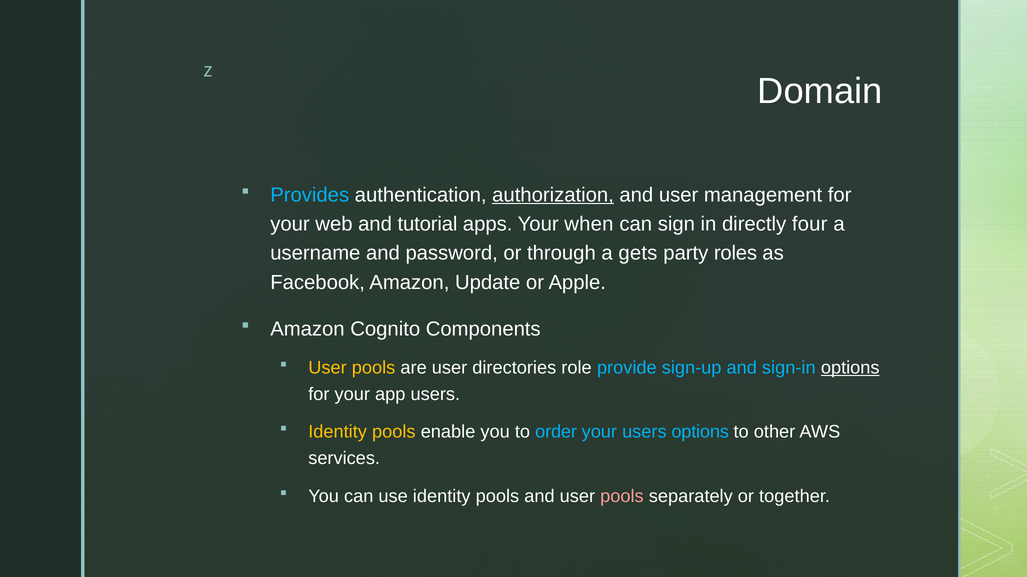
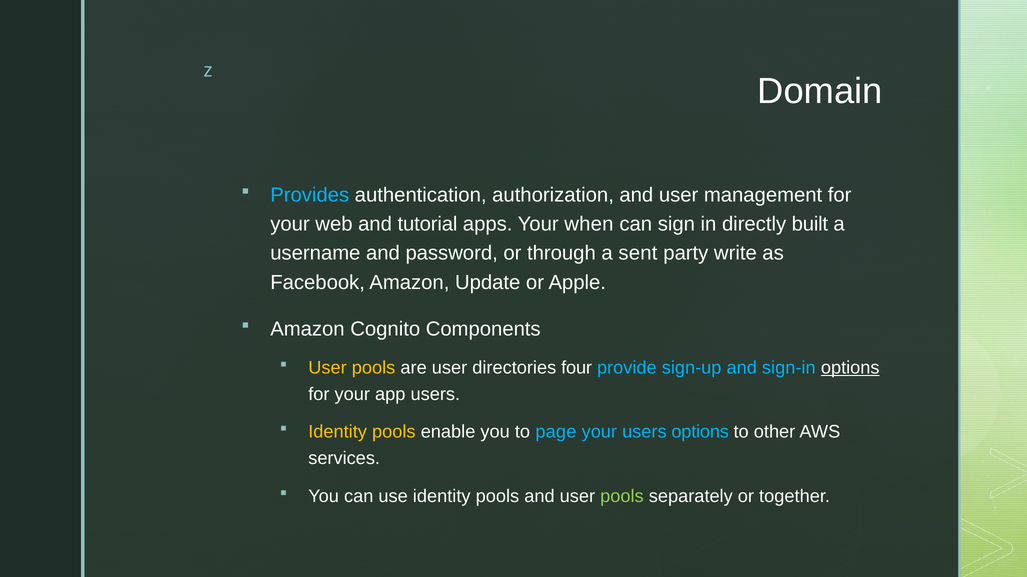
authorization underline: present -> none (553, 195)
four: four -> built (810, 224)
gets: gets -> sent (638, 254)
roles: roles -> write (735, 254)
role: role -> four (577, 368)
order: order -> page (556, 432)
pools colour: pink -> light green (622, 497)
